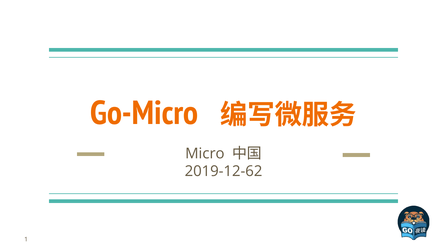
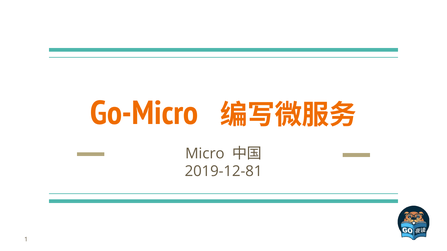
2019-12-62: 2019-12-62 -> 2019-12-81 (224, 172)
